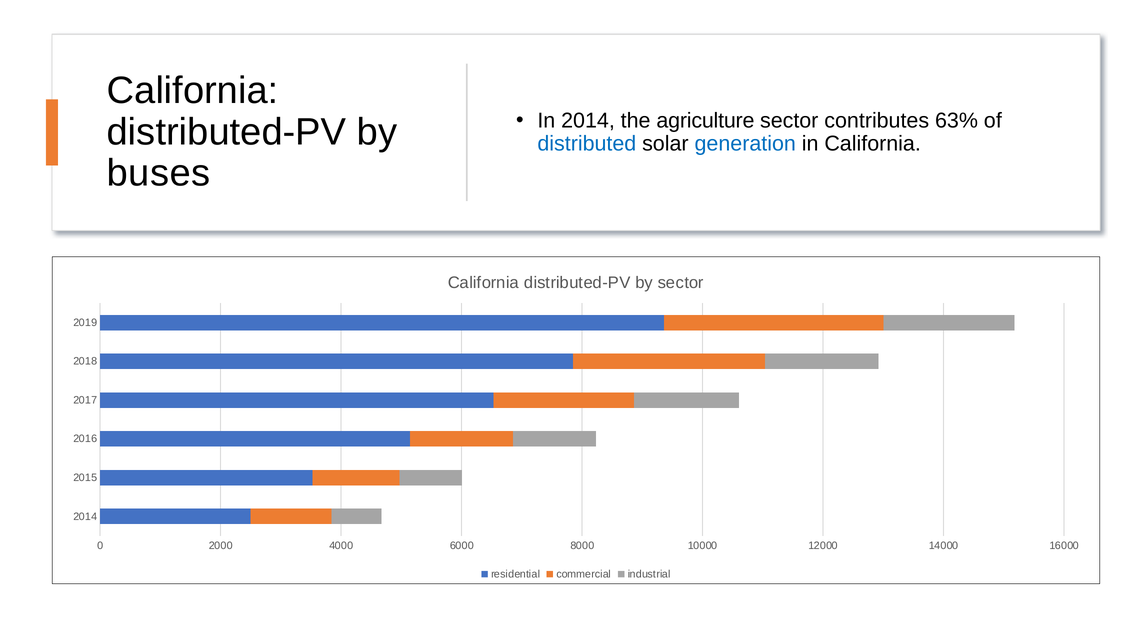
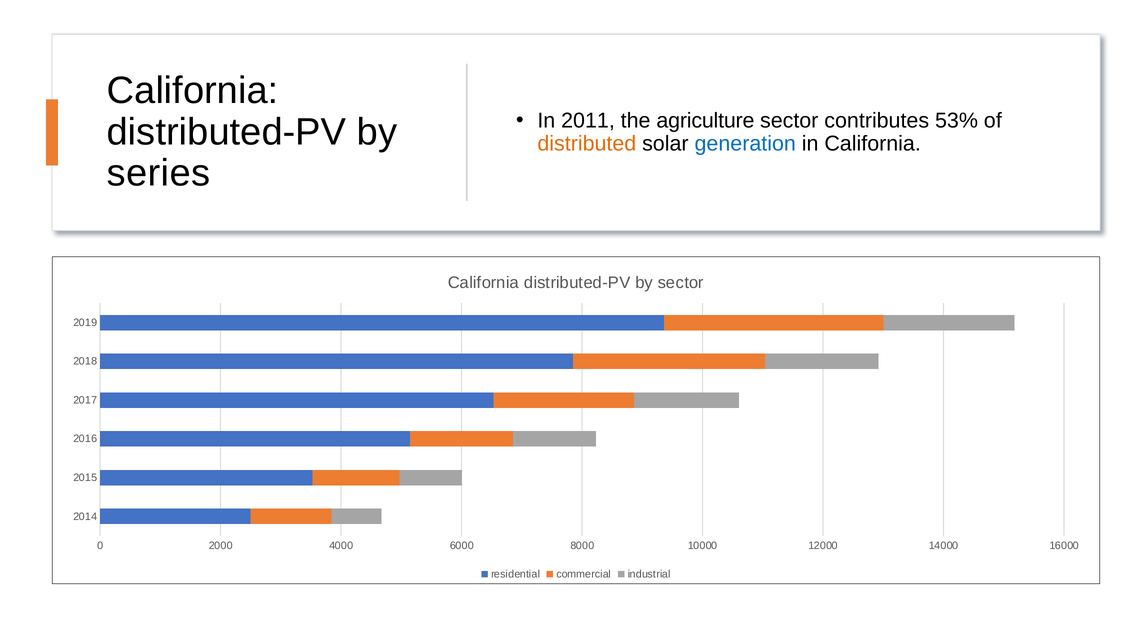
In 2014: 2014 -> 2011 (588, 121)
63%: 63% -> 53% (957, 121)
distributed colour: blue -> orange (587, 144)
buses: buses -> series (159, 173)
